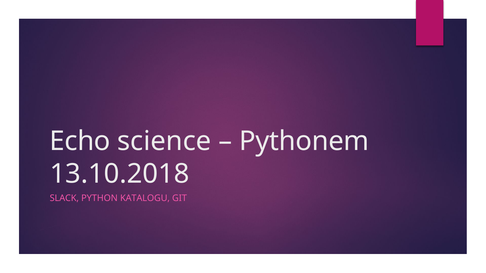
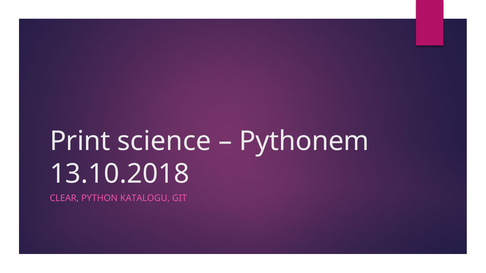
Echo: Echo -> Print (80, 141)
SLACK: SLACK -> CLEAR (64, 198)
